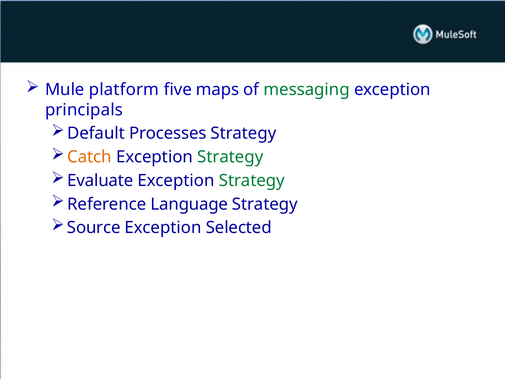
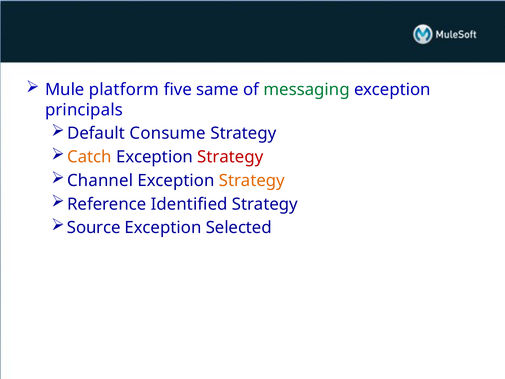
maps: maps -> same (217, 90)
Processes: Processes -> Consume (168, 133)
Strategy colour: green -> red (230, 157)
Evaluate: Evaluate -> Channel (100, 180)
Strategy colour: green -> orange (252, 180)
Language: Language -> Identified (189, 204)
